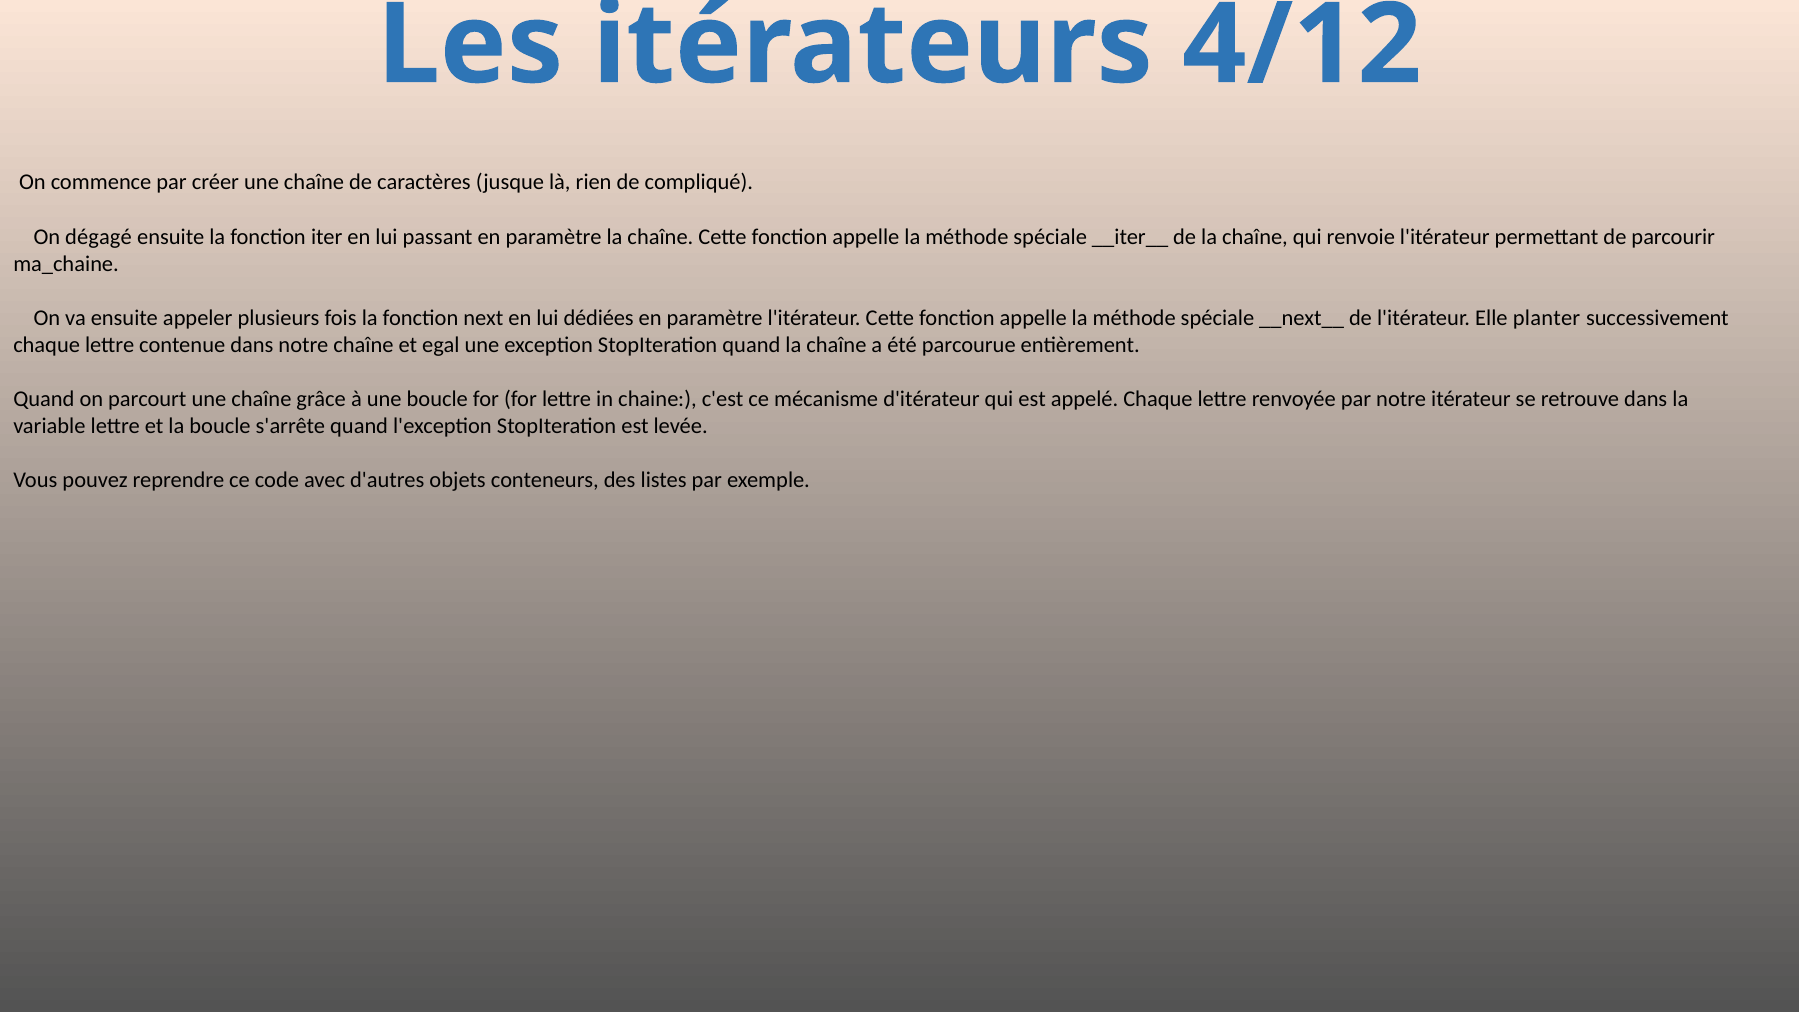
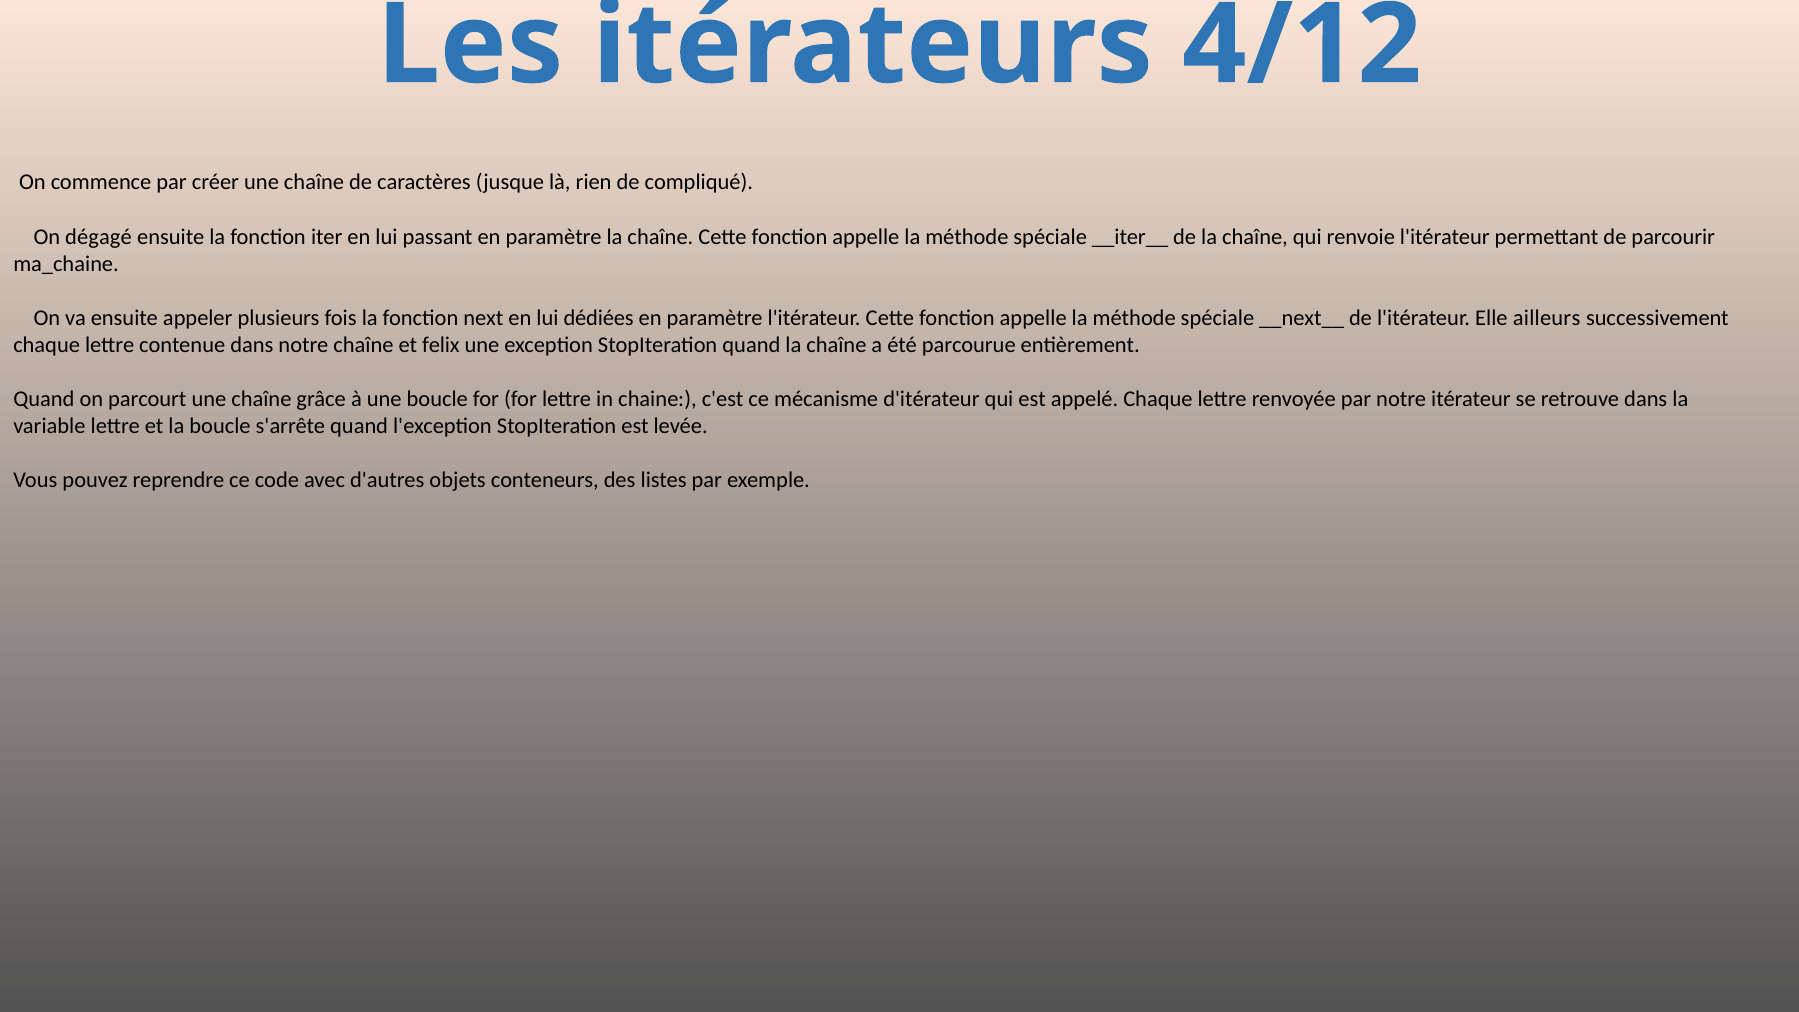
planter: planter -> ailleurs (1547, 318)
egal: egal -> felix (441, 345)
